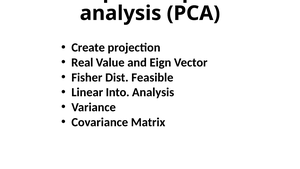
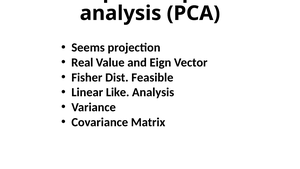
Create: Create -> Seems (88, 48)
Into: Into -> Like (118, 92)
